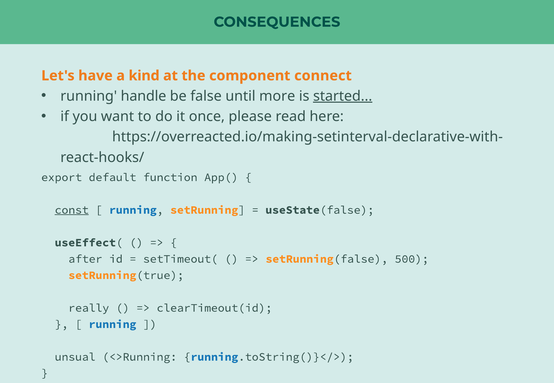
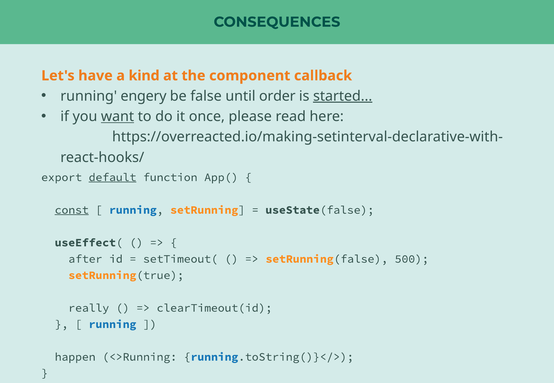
connect: connect -> callback (323, 76)
handle: handle -> engery (144, 96)
more: more -> order (277, 96)
want underline: none -> present (118, 117)
default underline: none -> present (113, 178)
unsual: unsual -> happen (75, 357)
